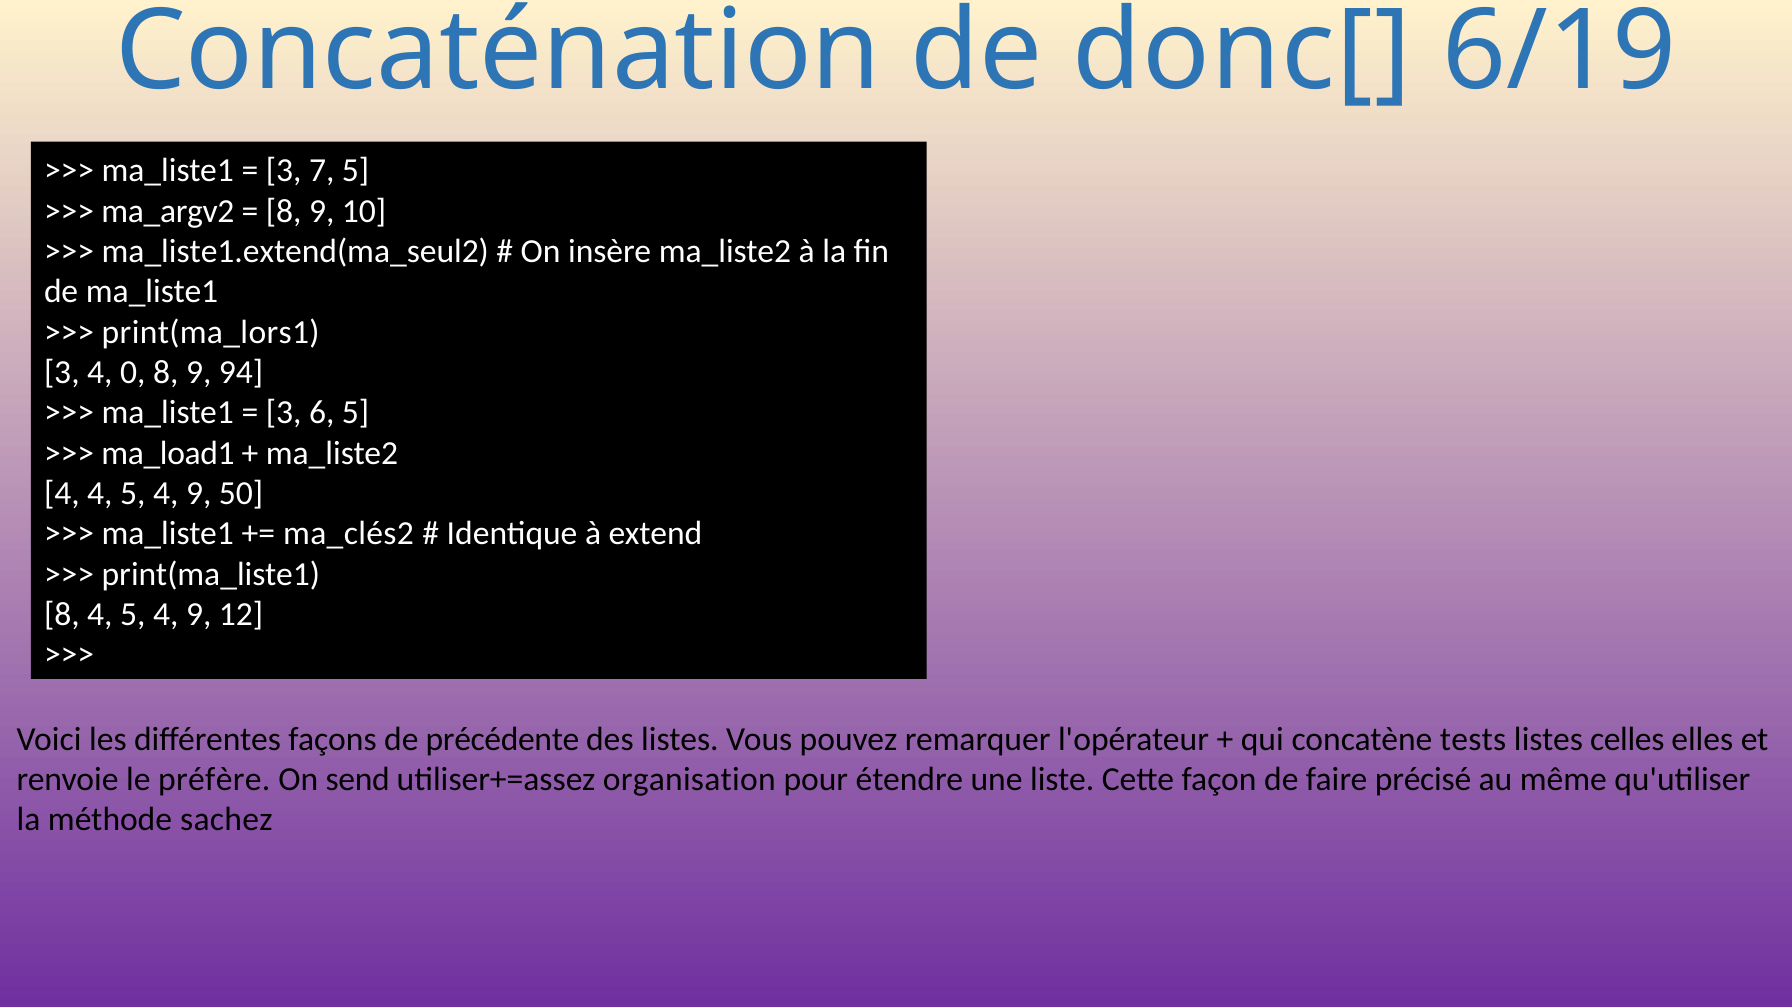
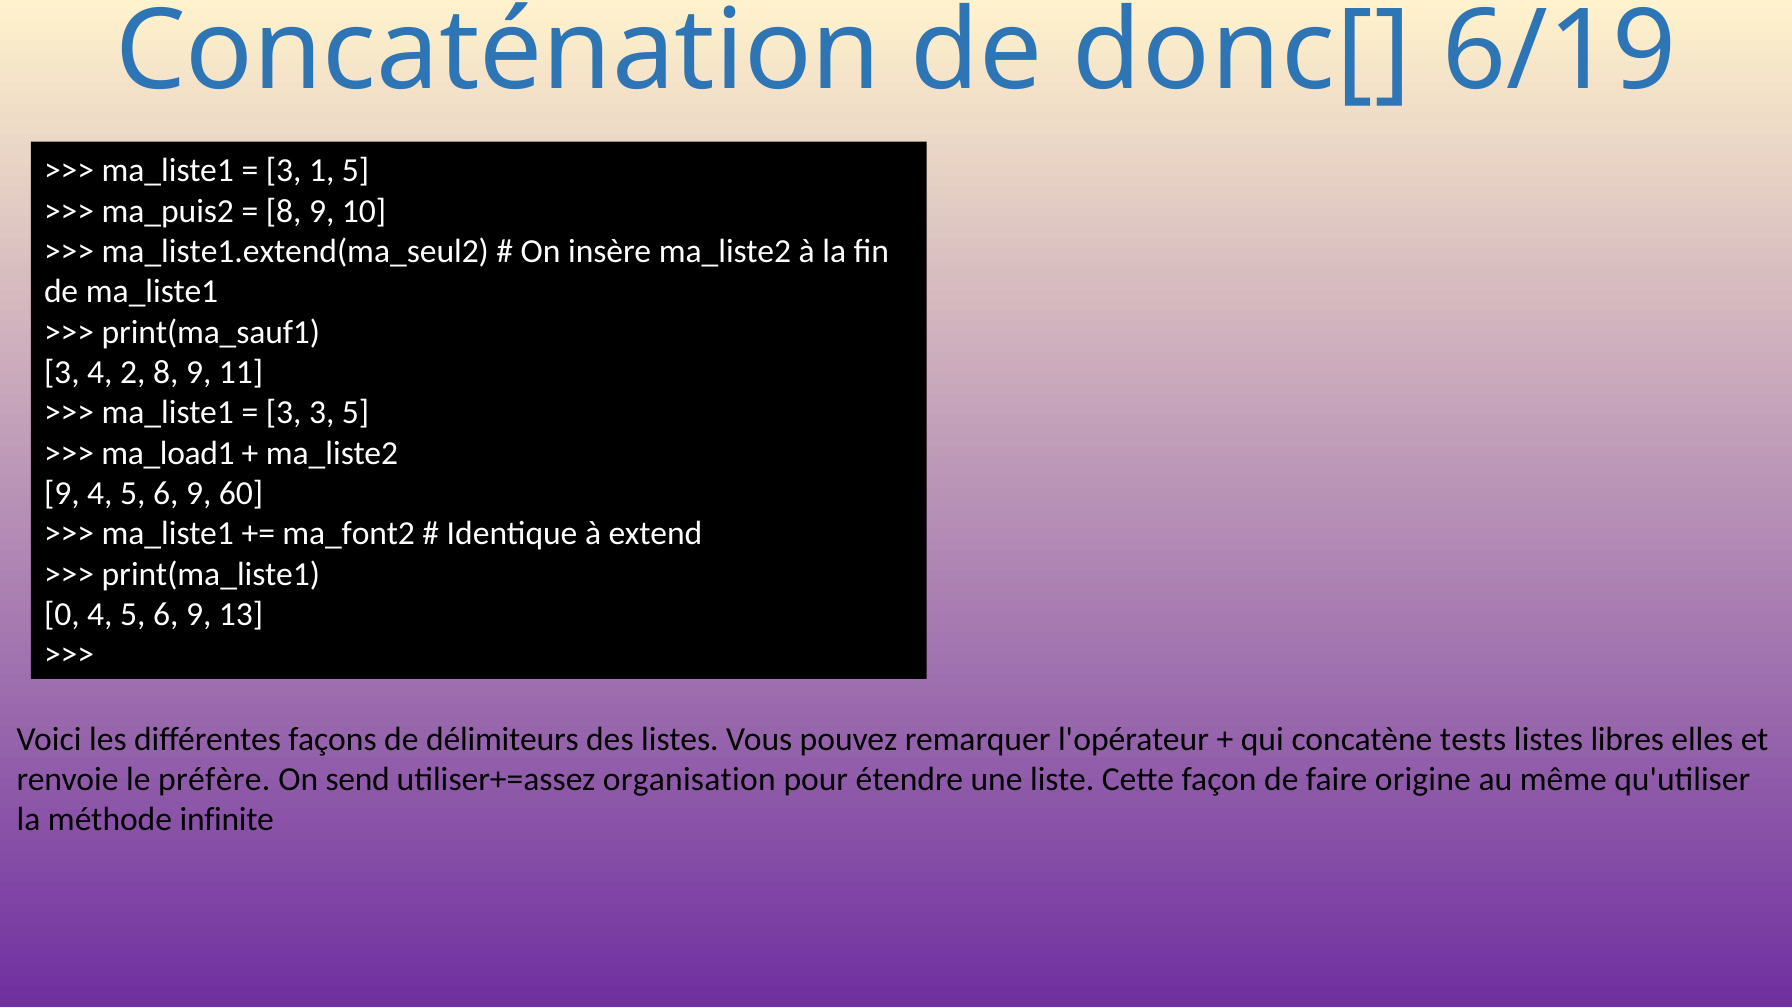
7: 7 -> 1 (322, 171)
ma_argv2: ma_argv2 -> ma_puis2 (168, 211)
print(ma_lors1: print(ma_lors1 -> print(ma_sauf1 (211, 332)
0: 0 -> 2 (133, 372)
94: 94 -> 11 (241, 372)
3 6: 6 -> 3 (322, 413)
4: 4 -> 9 (62, 493)
4: 4 -> 6 (166, 493)
50: 50 -> 60 (241, 493)
ma_clés2: ma_clés2 -> ma_font2 (349, 534)
8: 8 -> 0 (62, 614)
4: 4 -> 6 (166, 614)
12: 12 -> 13 (241, 614)
précédente: précédente -> délimiteurs (502, 739)
celles: celles -> libres (1627, 739)
précisé: précisé -> origine (1423, 779)
sachez: sachez -> infinite (227, 820)
